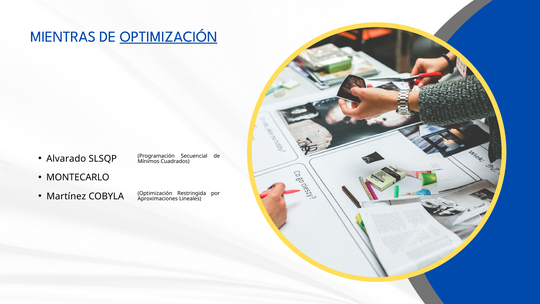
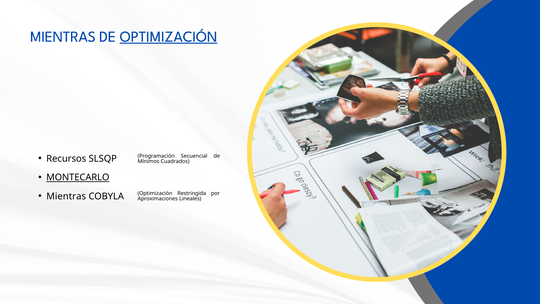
Alvarado: Alvarado -> Recursos (66, 159)
MONTECARLO underline: none -> present (78, 177)
Martínez: Martínez -> Mientras (66, 196)
